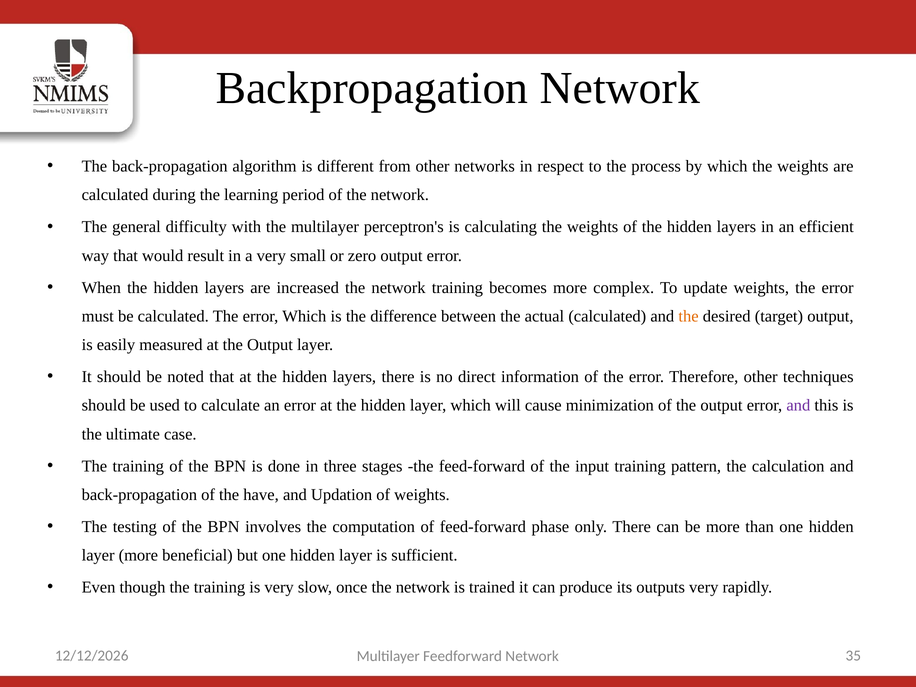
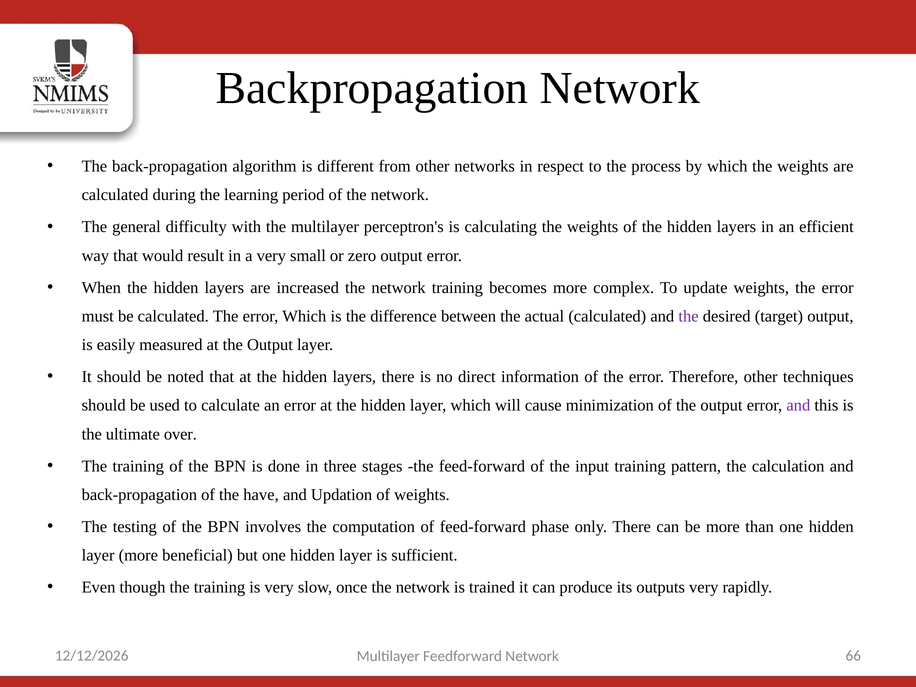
the colour: orange -> purple (689, 316)
case: case -> over (180, 434)
35: 35 -> 66 (853, 656)
